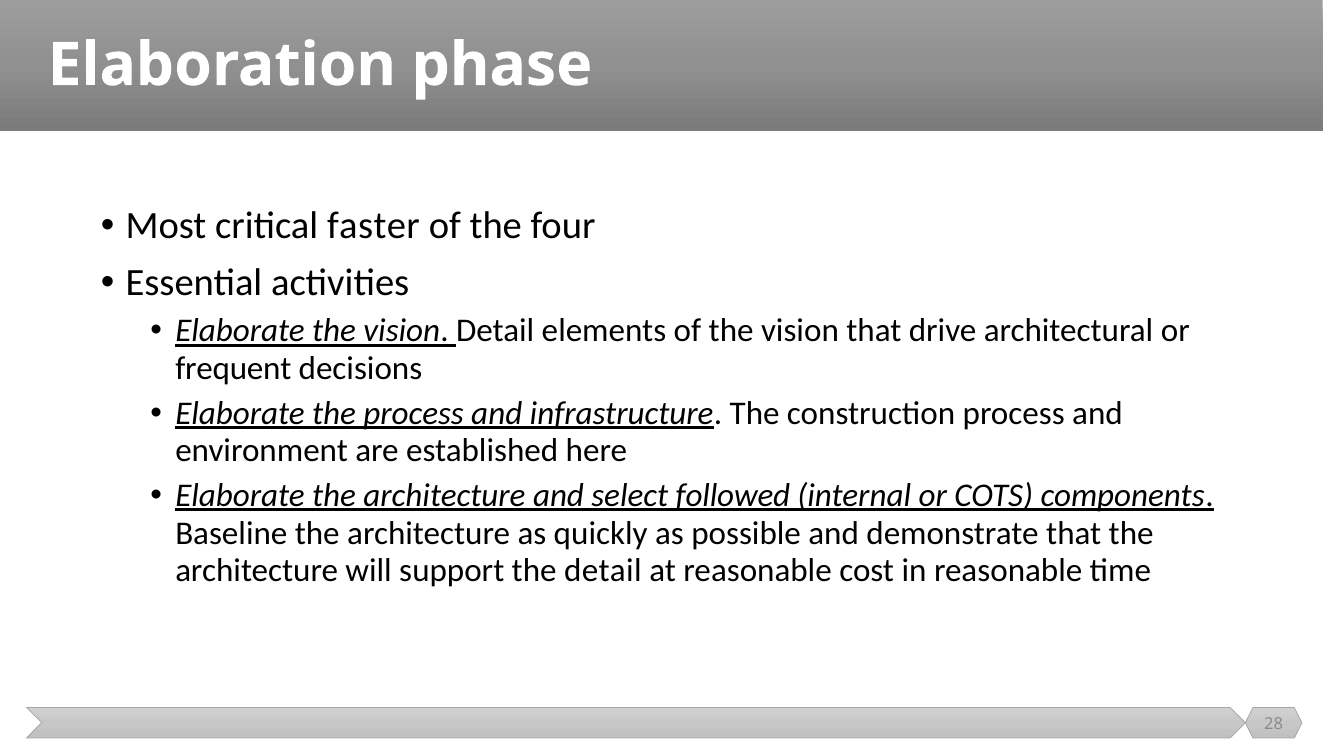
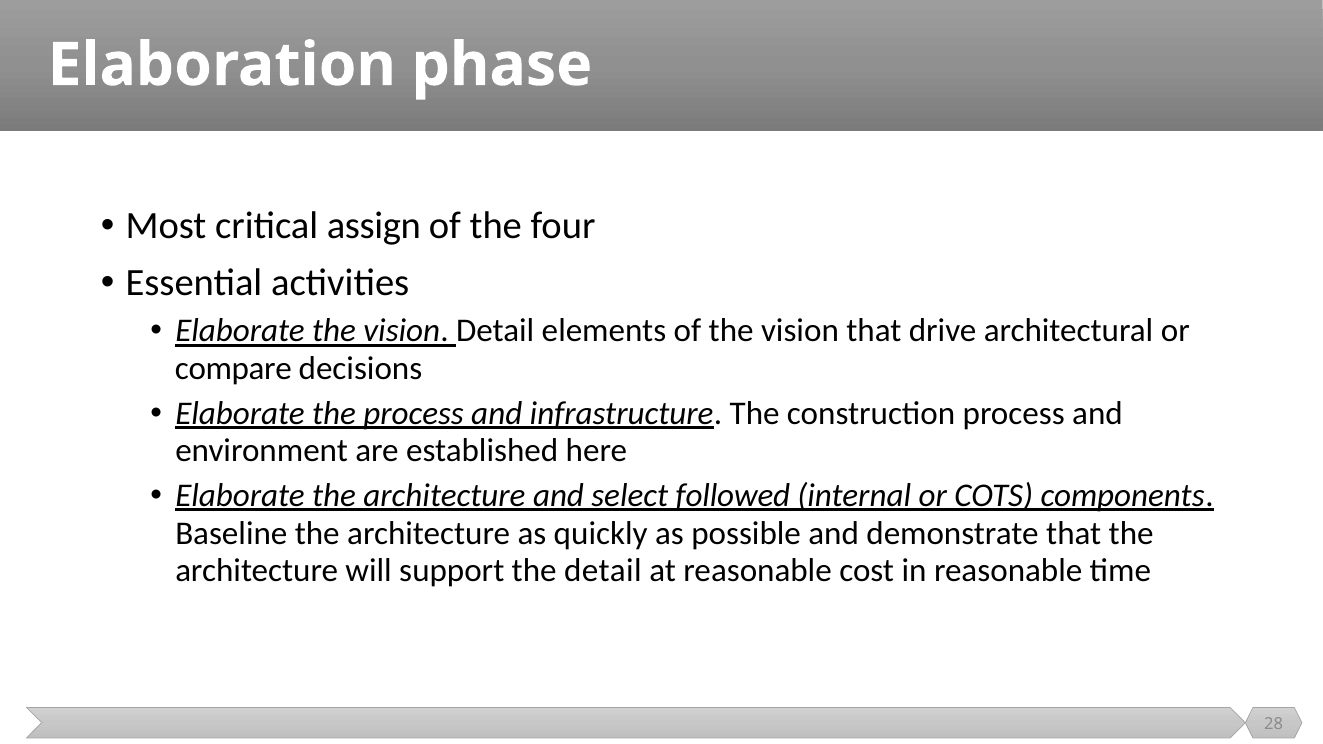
faster: faster -> assign (374, 226)
frequent: frequent -> compare (233, 369)
